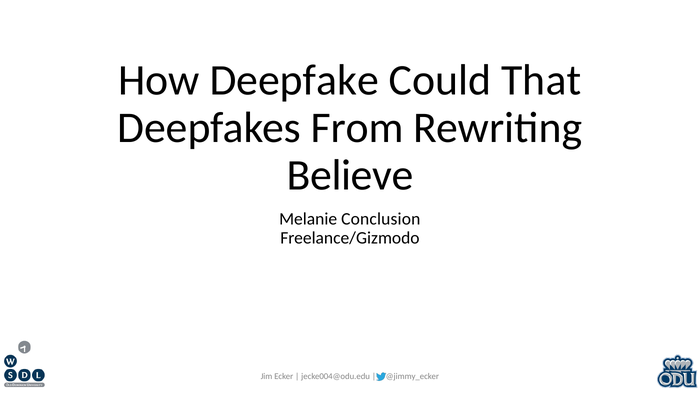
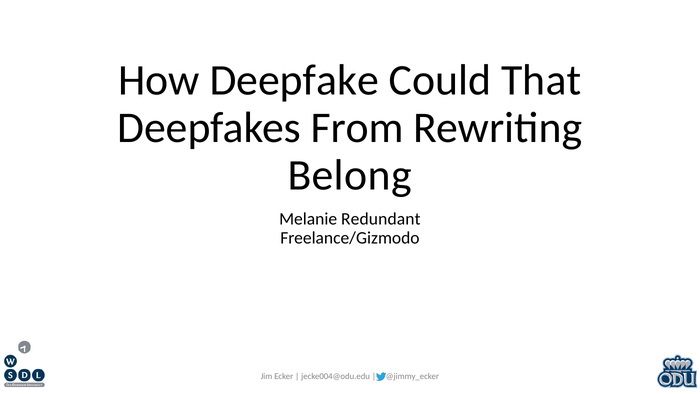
Believe: Believe -> Belong (350, 175)
Conclusion: Conclusion -> Redundant (381, 219)
